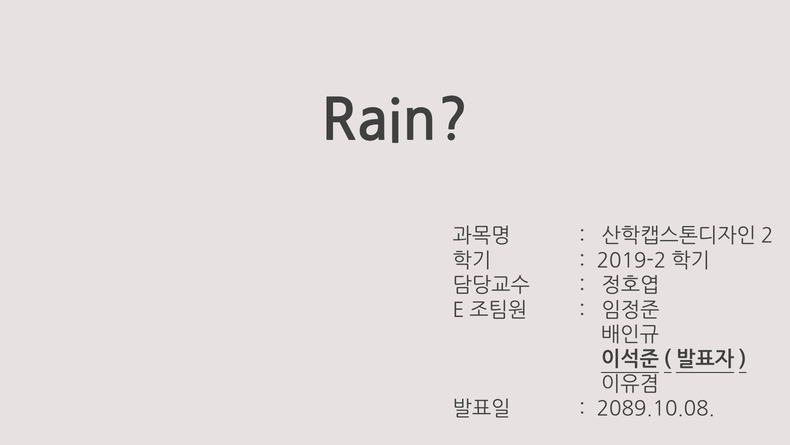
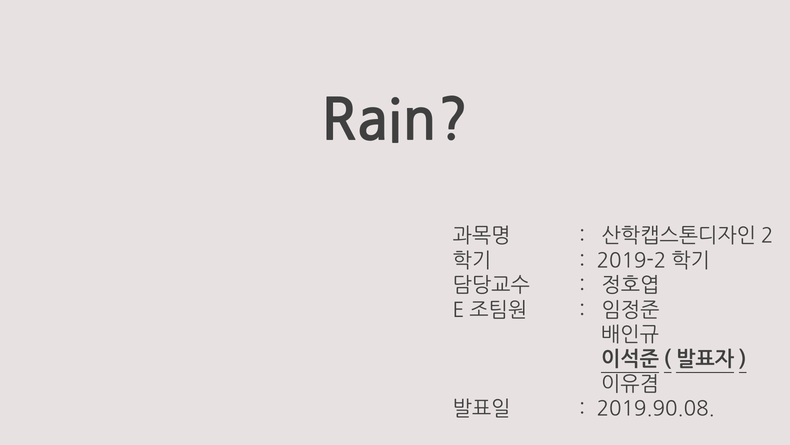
2089.10.08: 2089.10.08 -> 2019.90.08 (656, 408)
